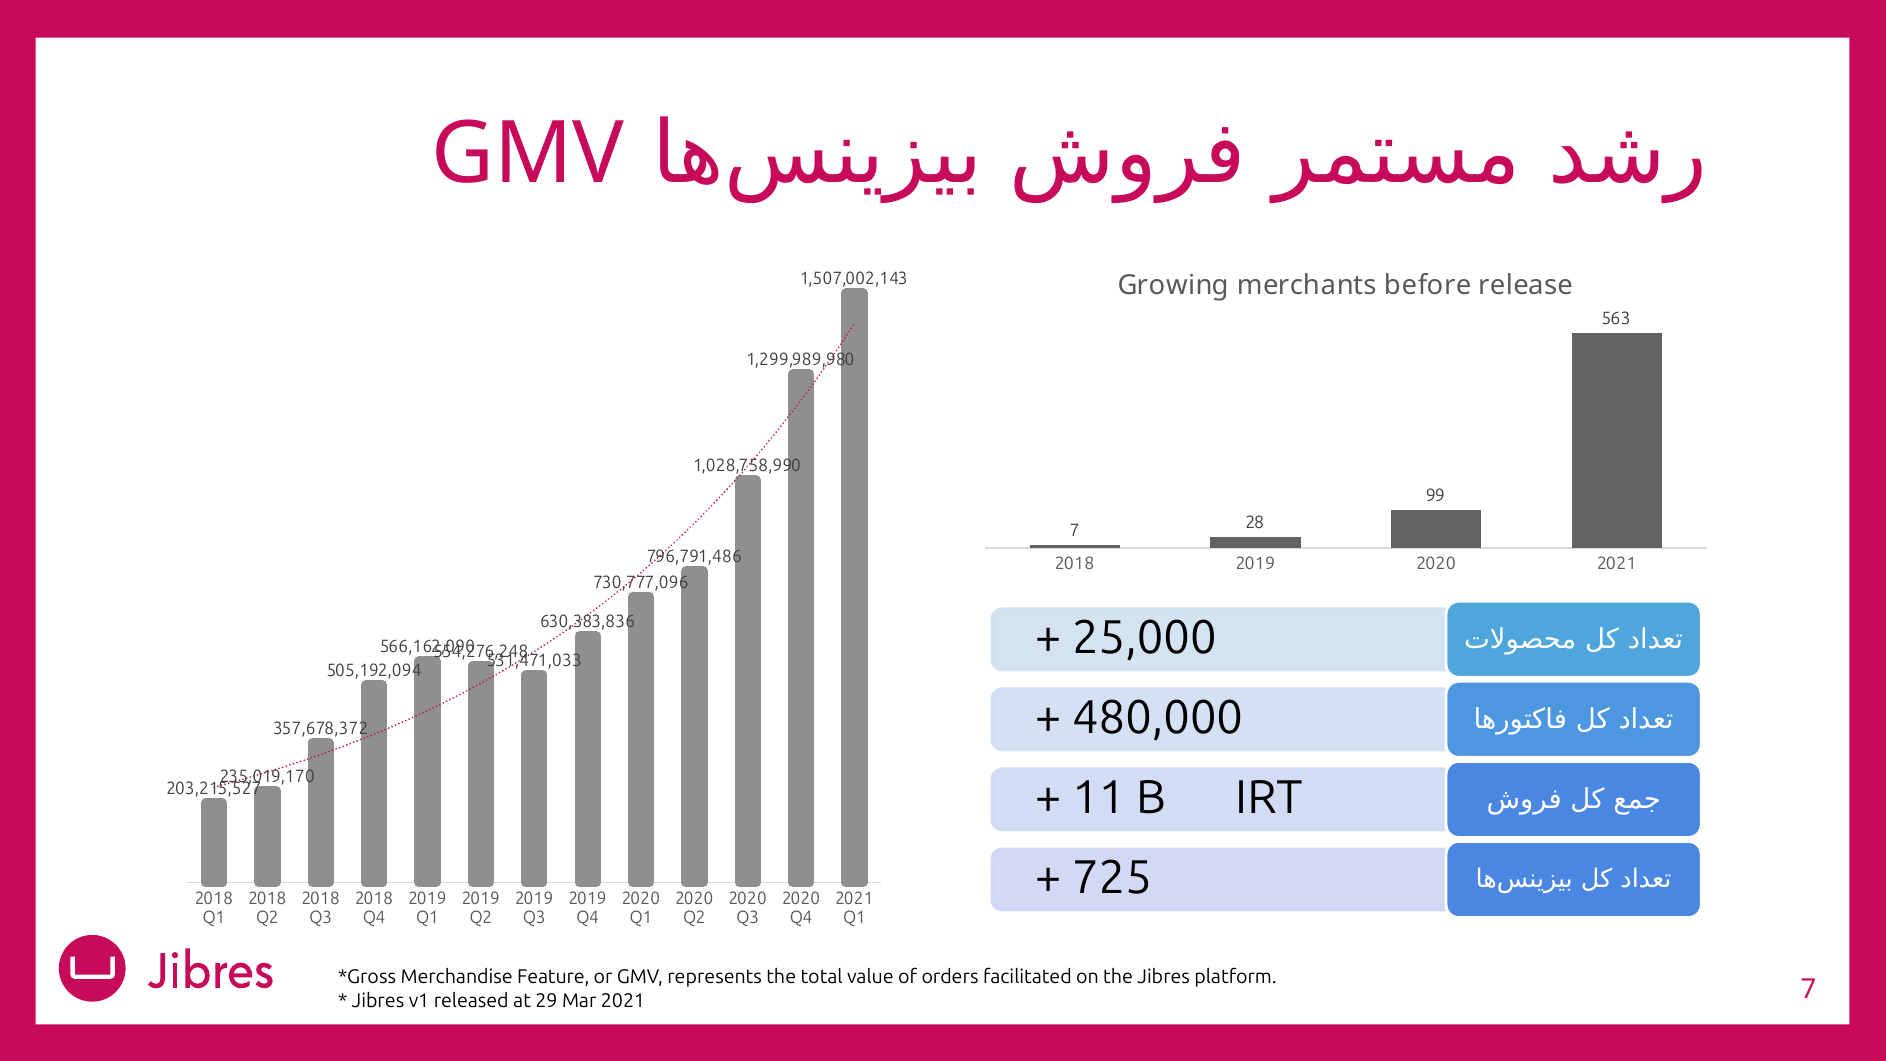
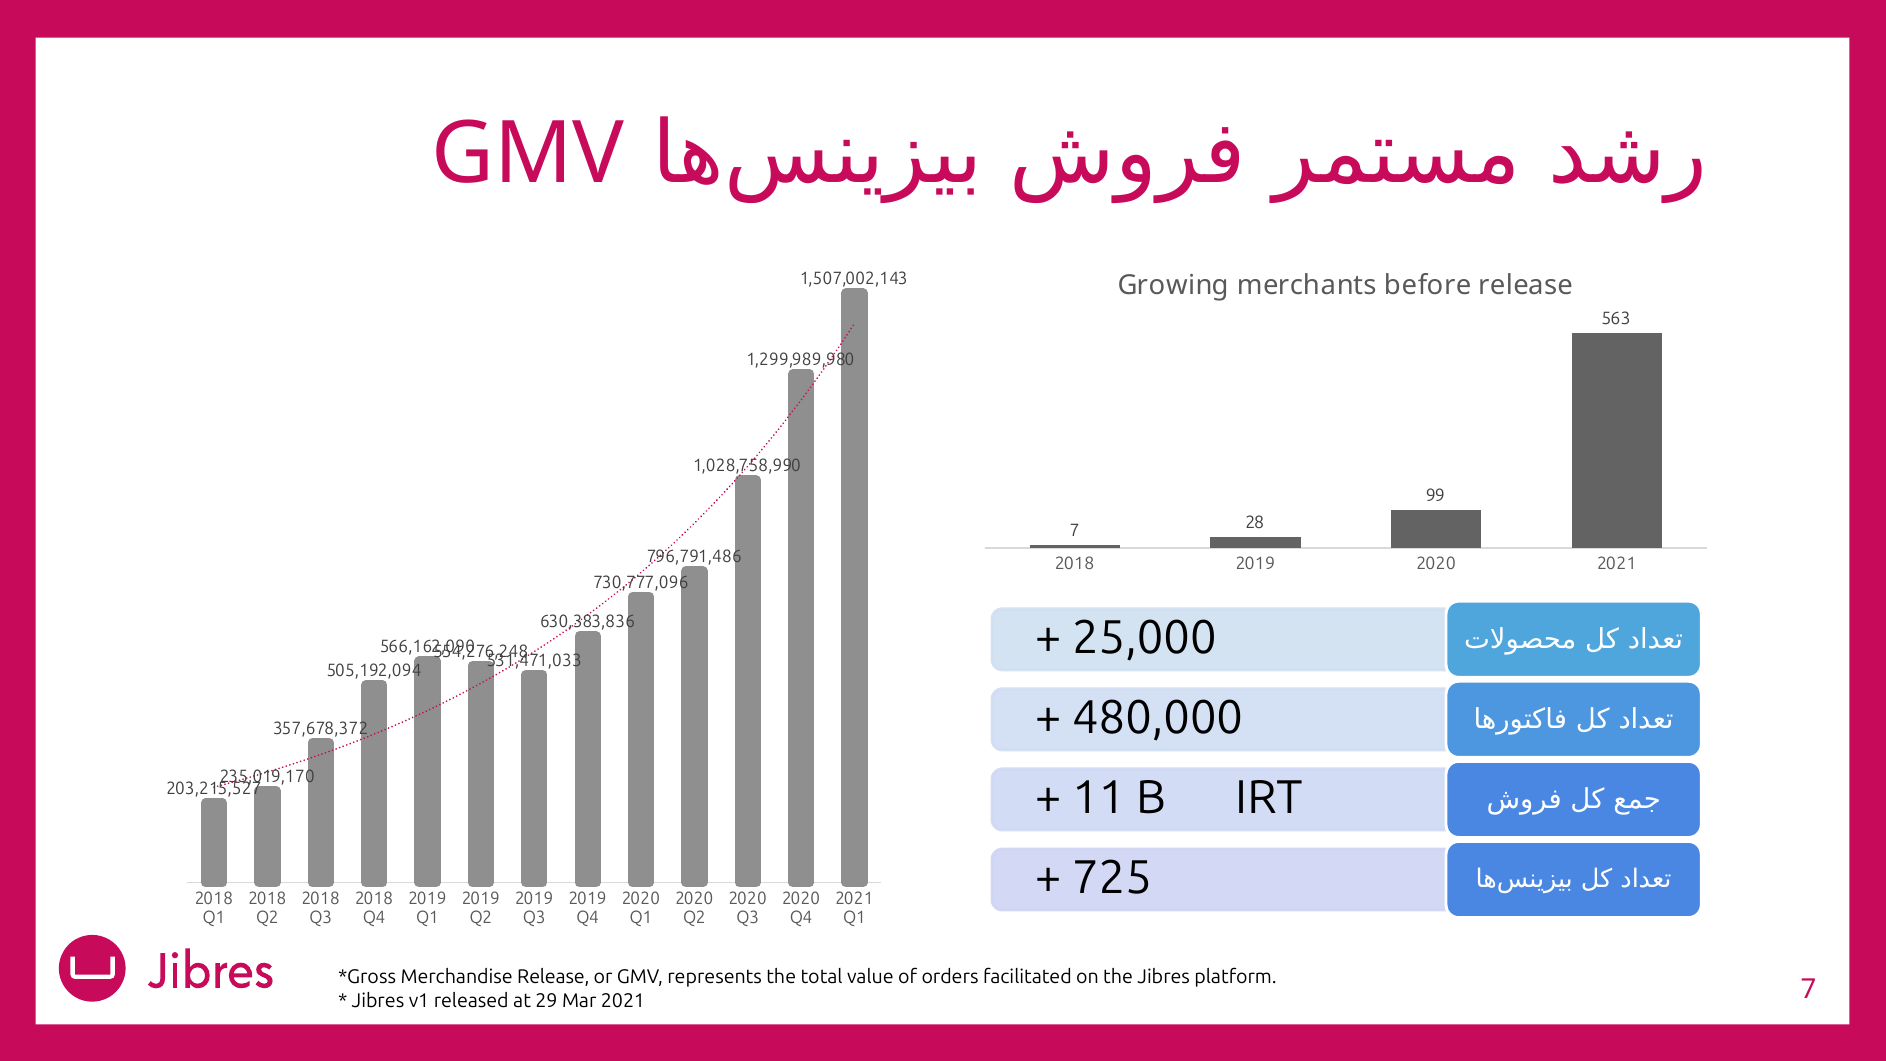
Merchandise Feature: Feature -> Release (553, 977)
